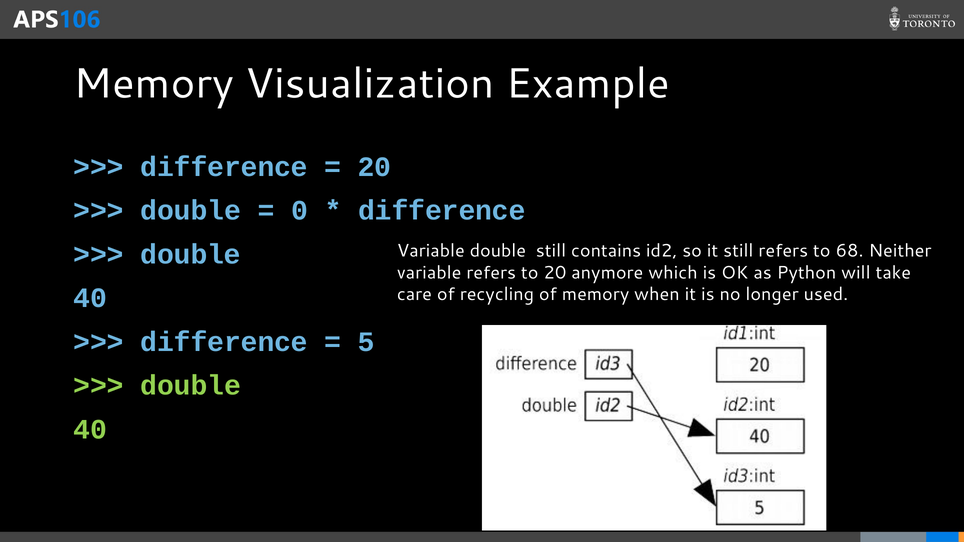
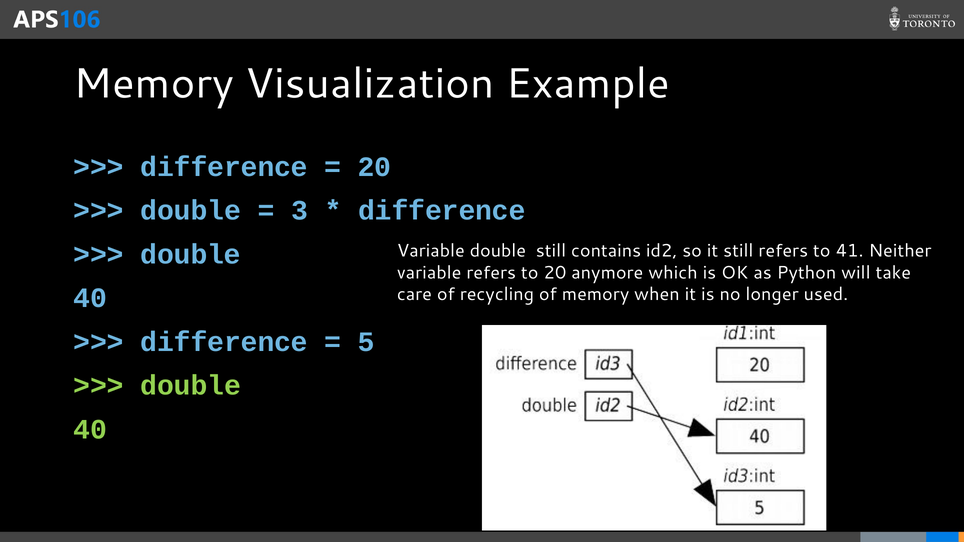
0: 0 -> 3 (300, 211)
68: 68 -> 41 (850, 251)
